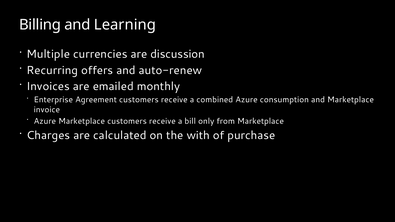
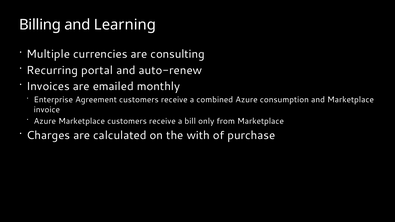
discussion: discussion -> consulting (178, 54)
offers: offers -> portal (97, 70)
